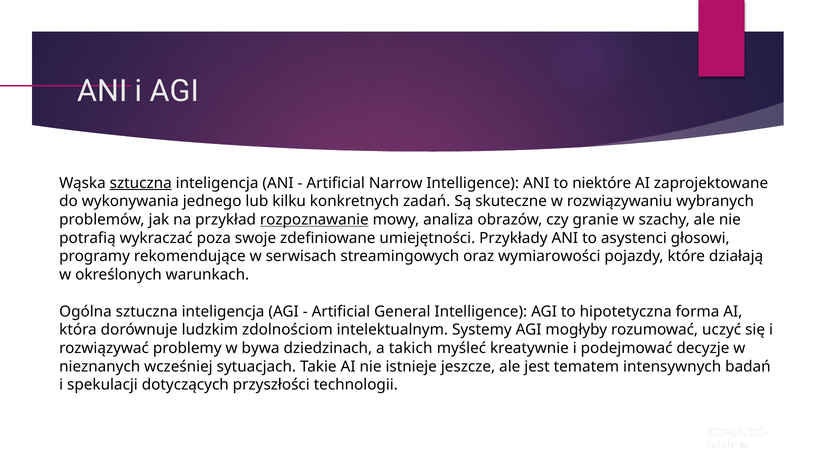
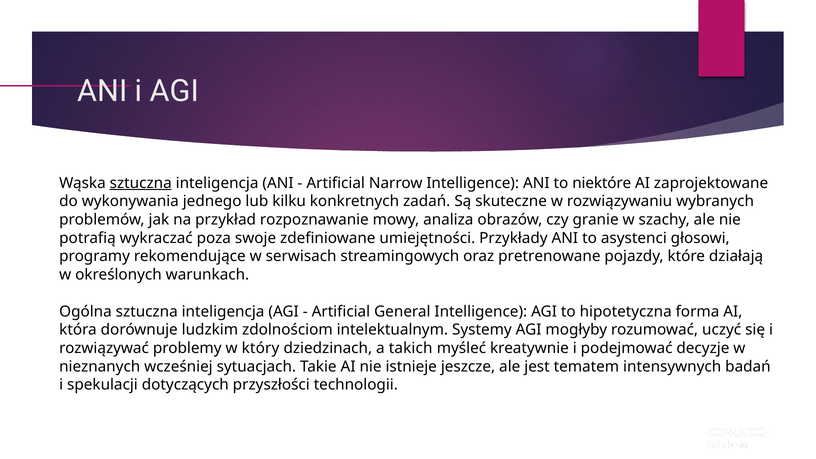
rozpoznawanie underline: present -> none (314, 220)
wymiarowości: wymiarowości -> pretrenowane (549, 256)
bywa: bywa -> który (261, 348)
